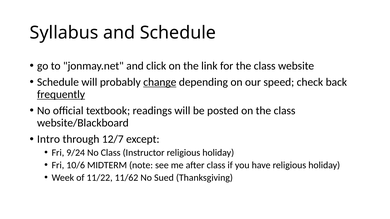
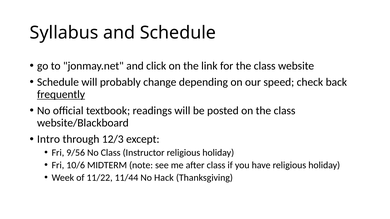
change underline: present -> none (160, 82)
12/7: 12/7 -> 12/3 (113, 139)
9/24: 9/24 -> 9/56 (76, 153)
11/62: 11/62 -> 11/44 (127, 178)
Sued: Sued -> Hack (164, 178)
